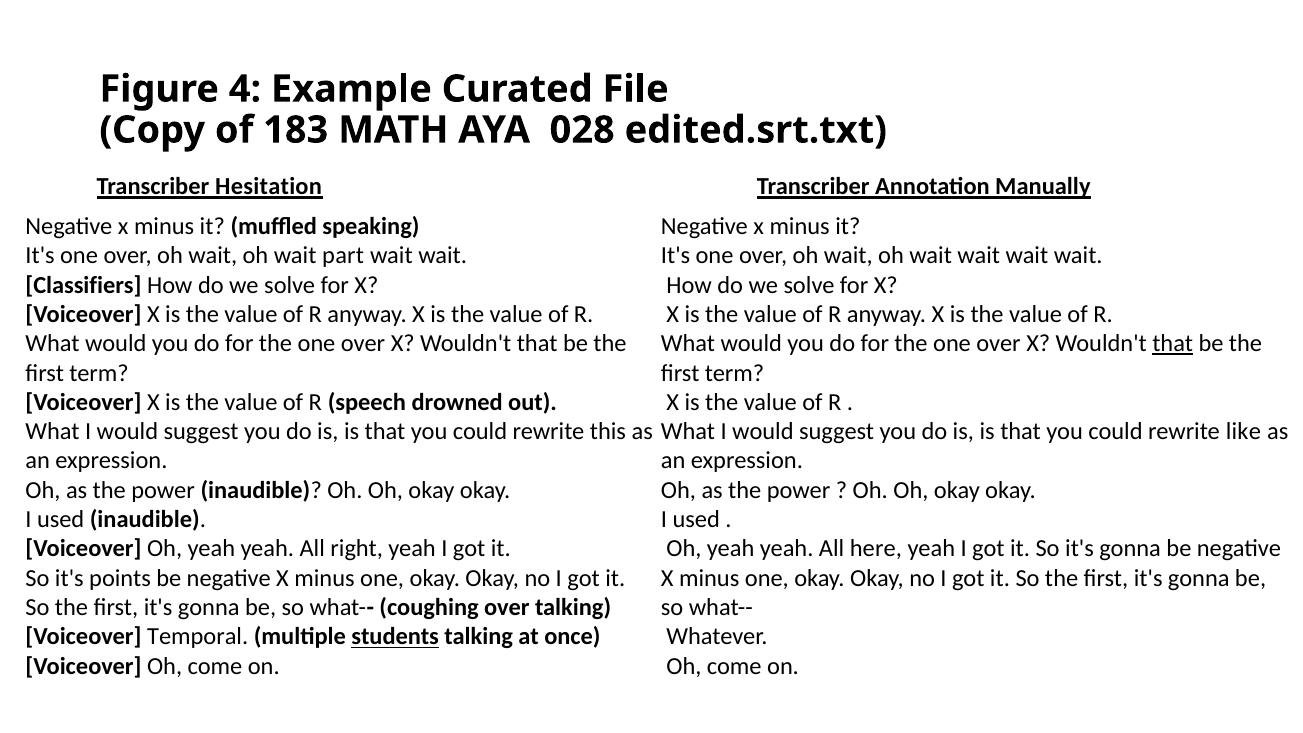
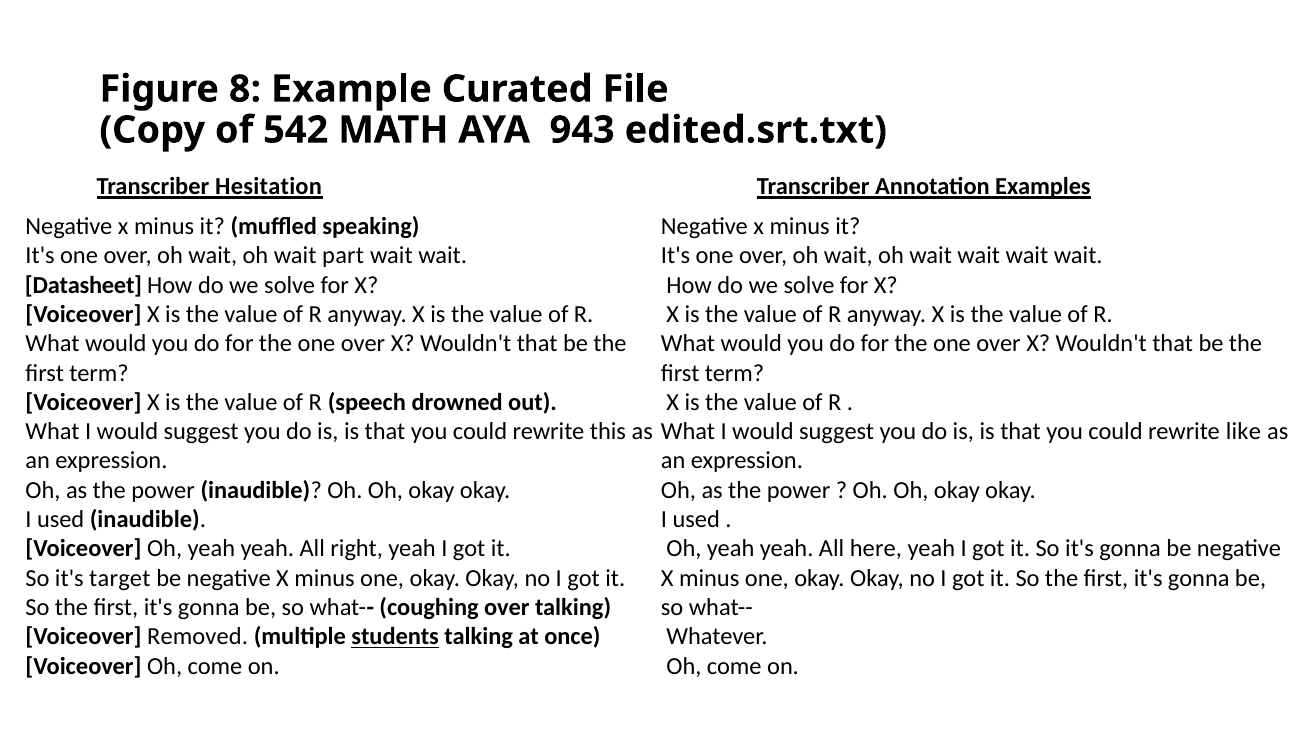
4: 4 -> 8 (245, 89)
183: 183 -> 542 (296, 130)
028: 028 -> 943 (582, 130)
Manually: Manually -> Examples (1043, 187)
Classifiers: Classifiers -> Datasheet (84, 285)
that underline: present -> none (1173, 344)
points: points -> target (120, 578)
Temporal: Temporal -> Removed (198, 637)
